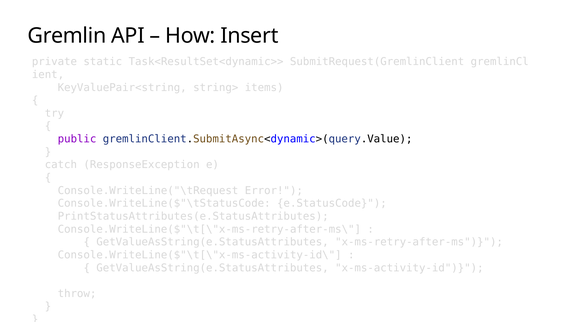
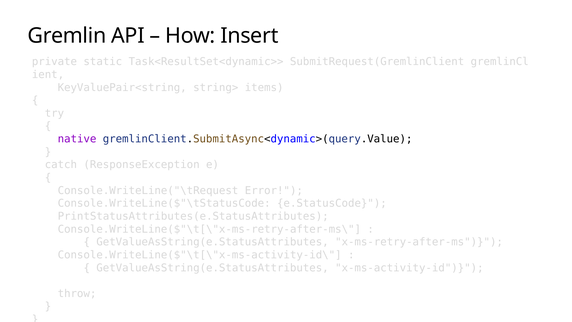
public: public -> native (77, 139)
